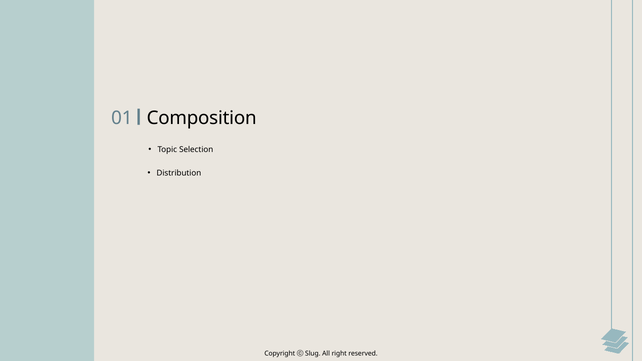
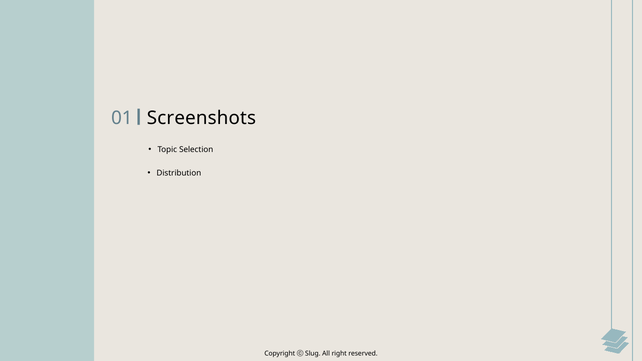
Composition: Composition -> Screenshots (201, 118)
